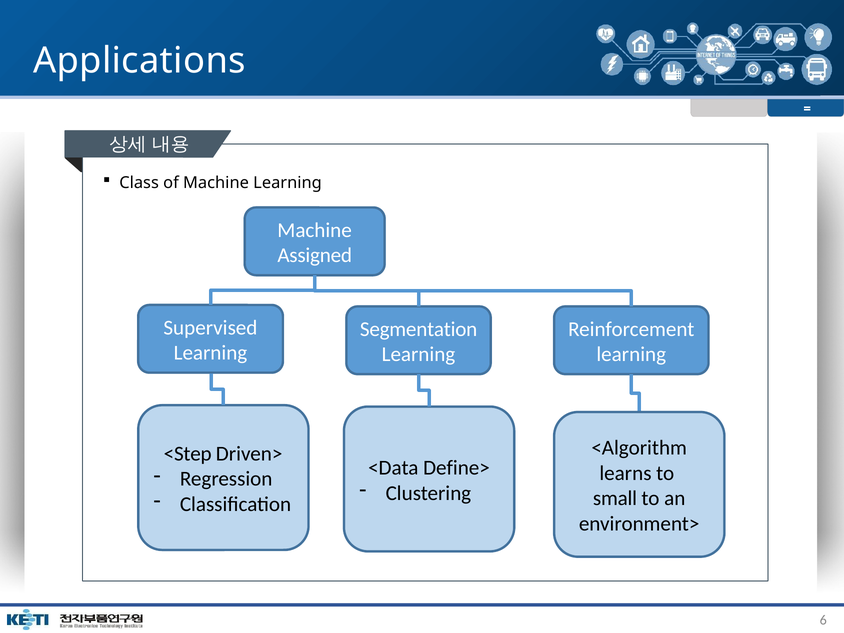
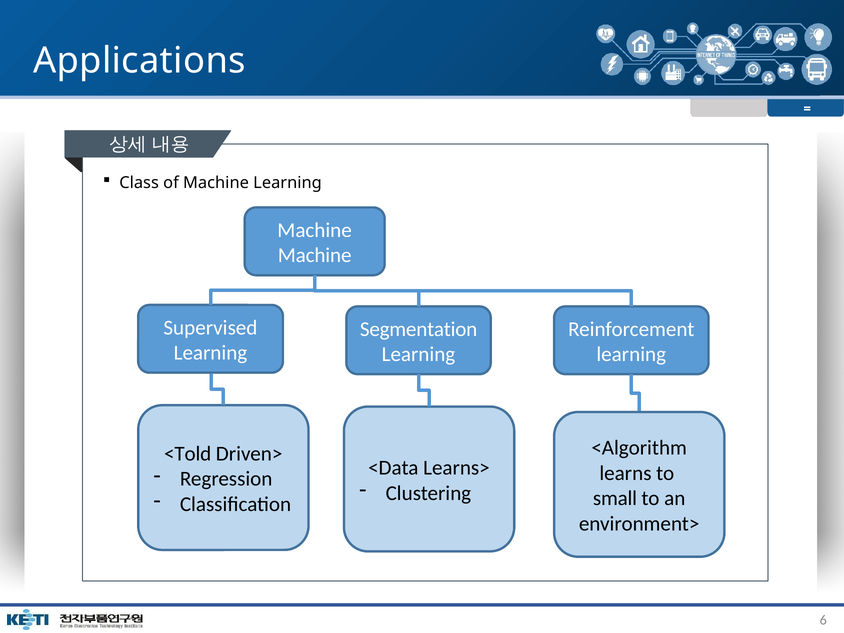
Assigned: Assigned -> Machine (315, 255)
<Step: <Step -> <Told (188, 454)
Define>: Define> -> Learns> (456, 468)
